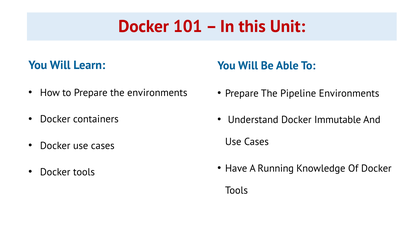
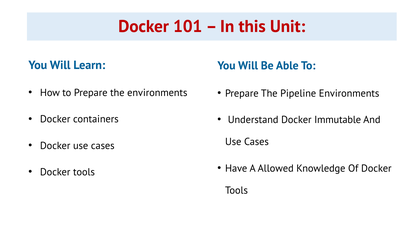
Running: Running -> Allowed (276, 168)
